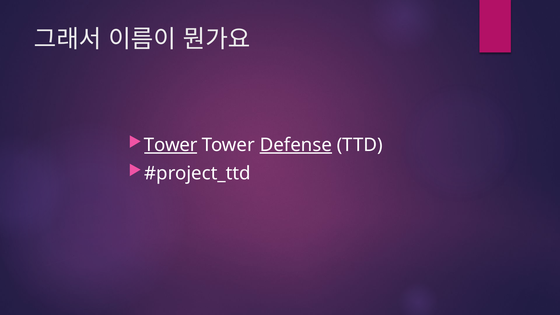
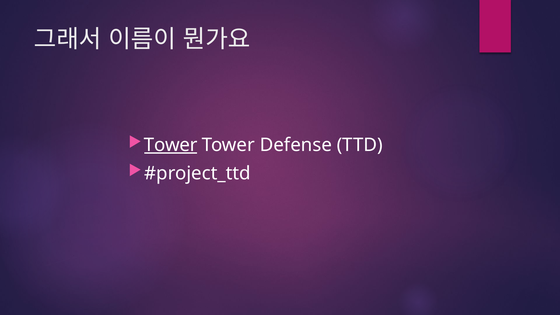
Defense underline: present -> none (296, 145)
